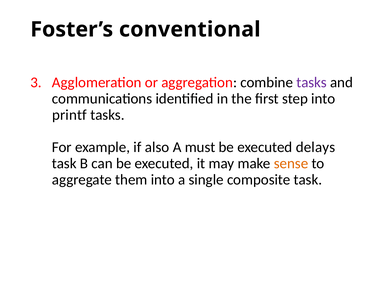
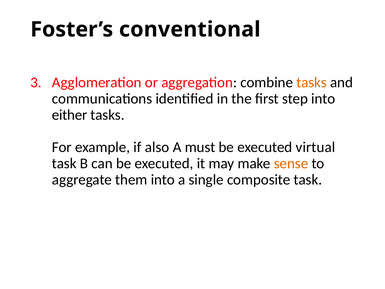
tasks colour: purple -> orange (312, 82)
printf: printf -> either (70, 115)
delays: delays -> virtual (316, 147)
